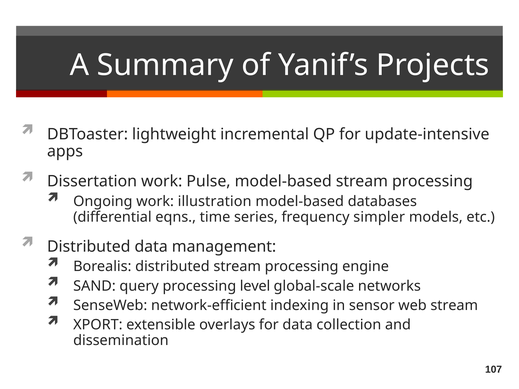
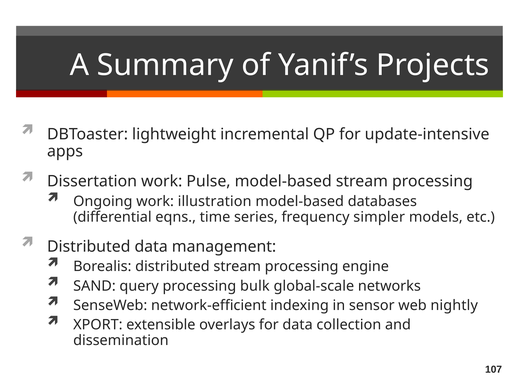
level: level -> bulk (255, 286)
web stream: stream -> nightly (454, 306)
